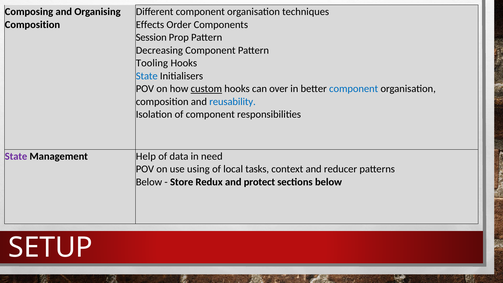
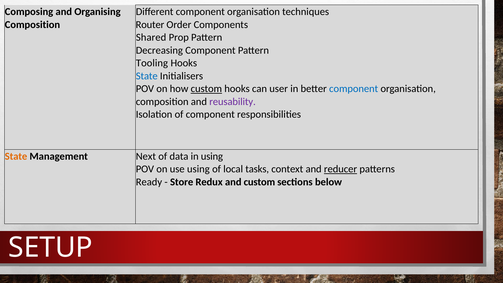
Effects: Effects -> Router (150, 25)
Session: Session -> Shared (151, 37)
over: over -> user (279, 89)
reusability colour: blue -> purple (233, 102)
State colour: purple -> orange (16, 156)
Help: Help -> Next (146, 156)
in need: need -> using (212, 156)
reducer underline: none -> present (341, 169)
Below: Below -> Ready (149, 182)
and protect: protect -> custom (259, 182)
